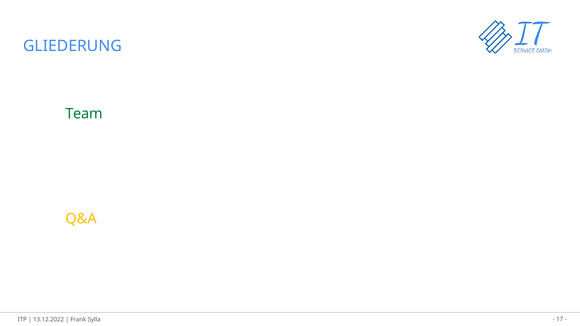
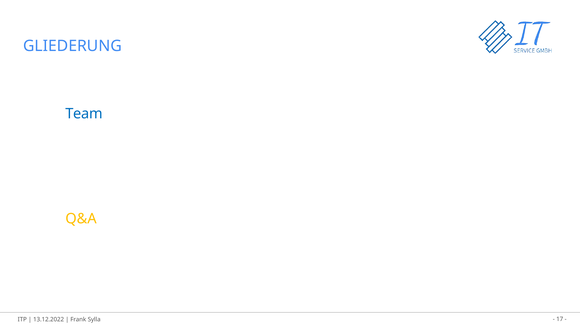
Team colour: green -> blue (84, 114)
